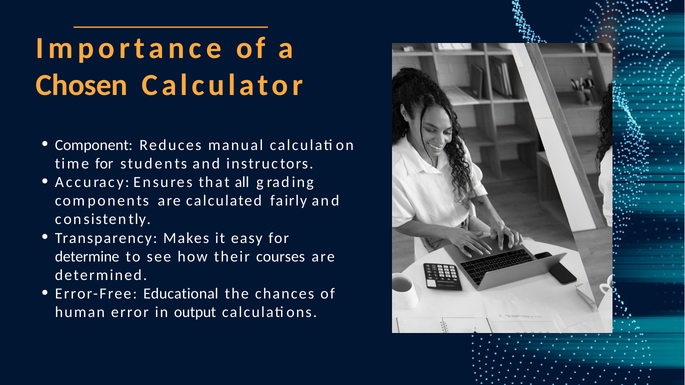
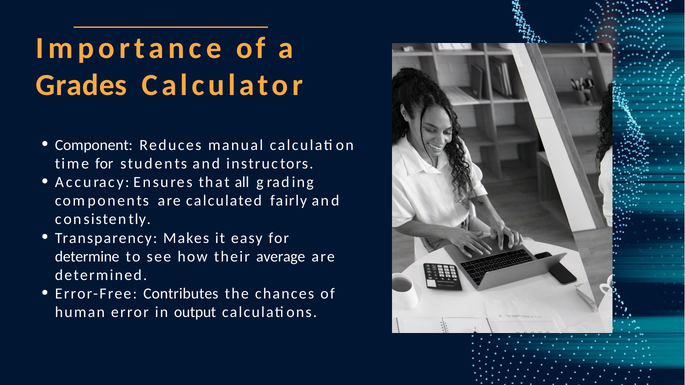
Chosen: Chosen -> Grades (82, 85)
courses: courses -> average (281, 257)
Educational: Educational -> Contributes (181, 294)
